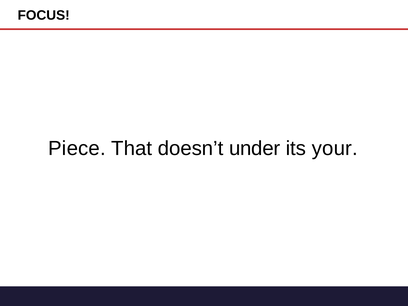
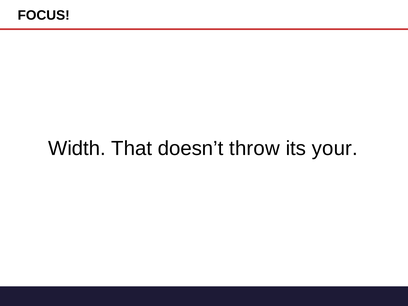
Piece: Piece -> Width (77, 148)
under: under -> throw (254, 148)
